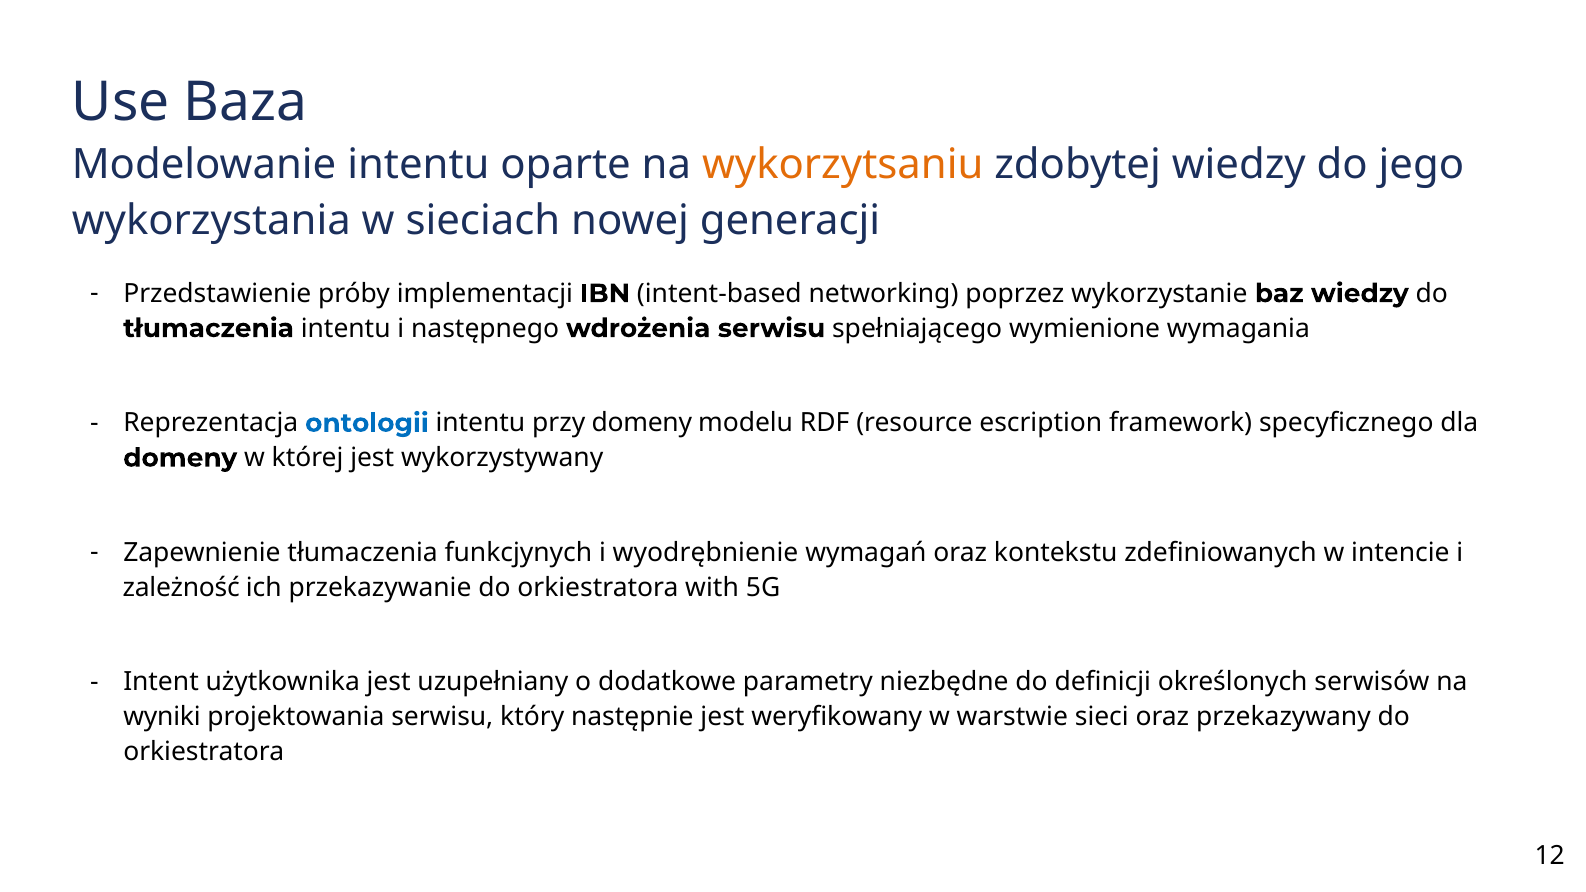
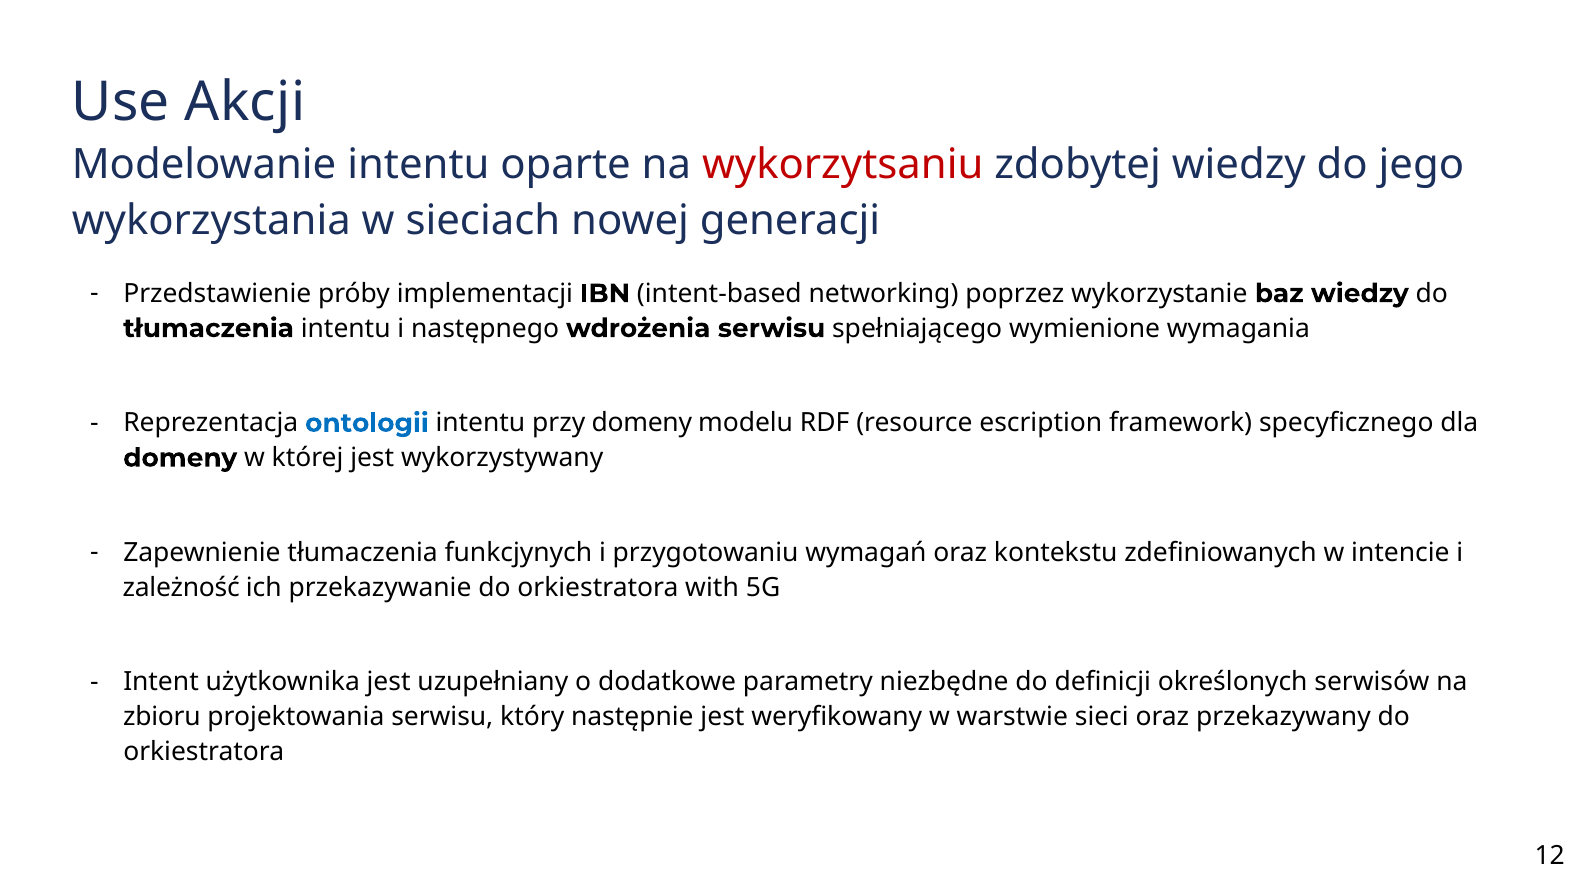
Baza: Baza -> Akcji (245, 103)
wykorzytsaniu colour: orange -> red (843, 165)
wyodrębnienie: wyodrębnienie -> przygotowaniu (706, 553)
wyniki: wyniki -> zbioru (162, 717)
